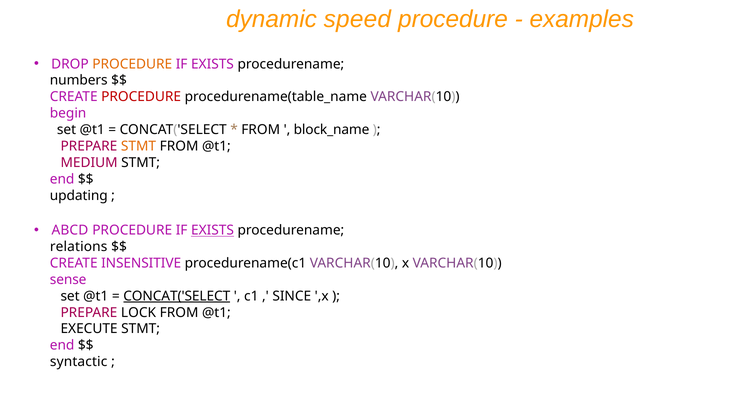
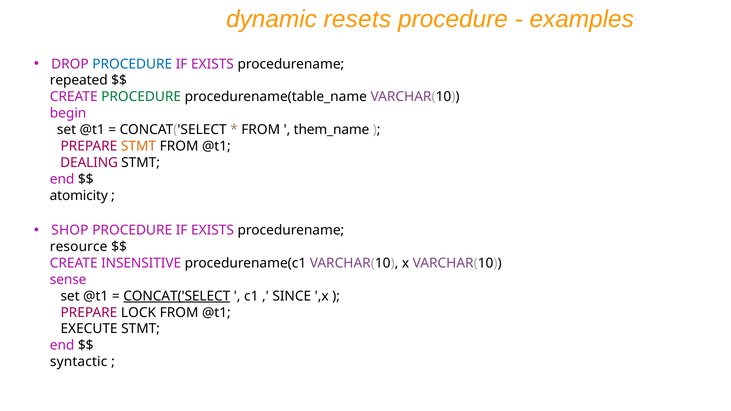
speed: speed -> resets (357, 19)
PROCEDURE colour: orange -> blue (132, 64)
numbers: numbers -> repeated (79, 80)
PROCEDURE colour: red -> green (141, 97)
block_name: block_name -> them_name (332, 130)
MEDIUM: MEDIUM -> DEALING (89, 163)
updating: updating -> atomicity (79, 196)
ABCD: ABCD -> SHOP (70, 230)
EXISTS underline: present -> none (212, 230)
relations: relations -> resource (79, 247)
